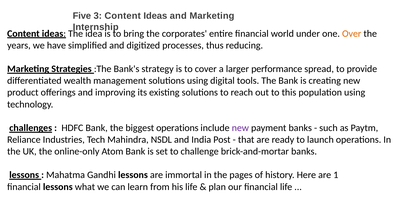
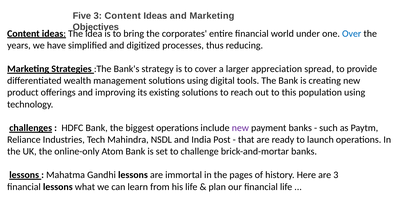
Internship: Internship -> Objectives (96, 27)
Over colour: orange -> blue (352, 34)
performance: performance -> appreciation (277, 69)
are 1: 1 -> 3 (336, 176)
